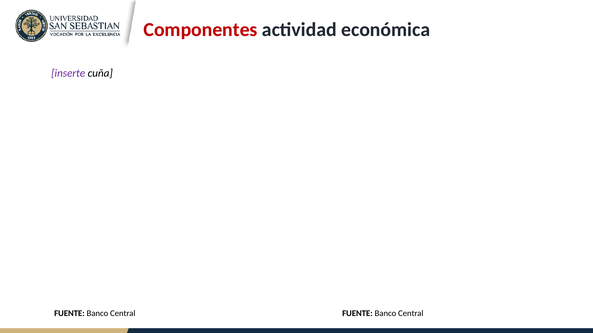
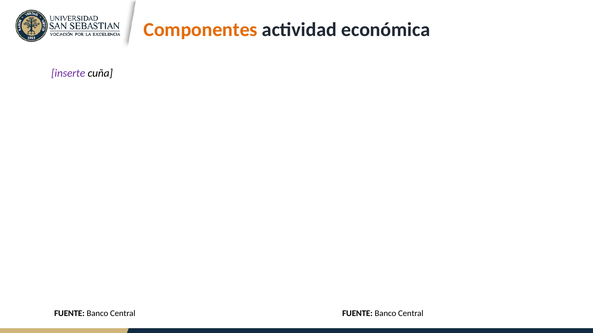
Componentes colour: red -> orange (201, 30)
